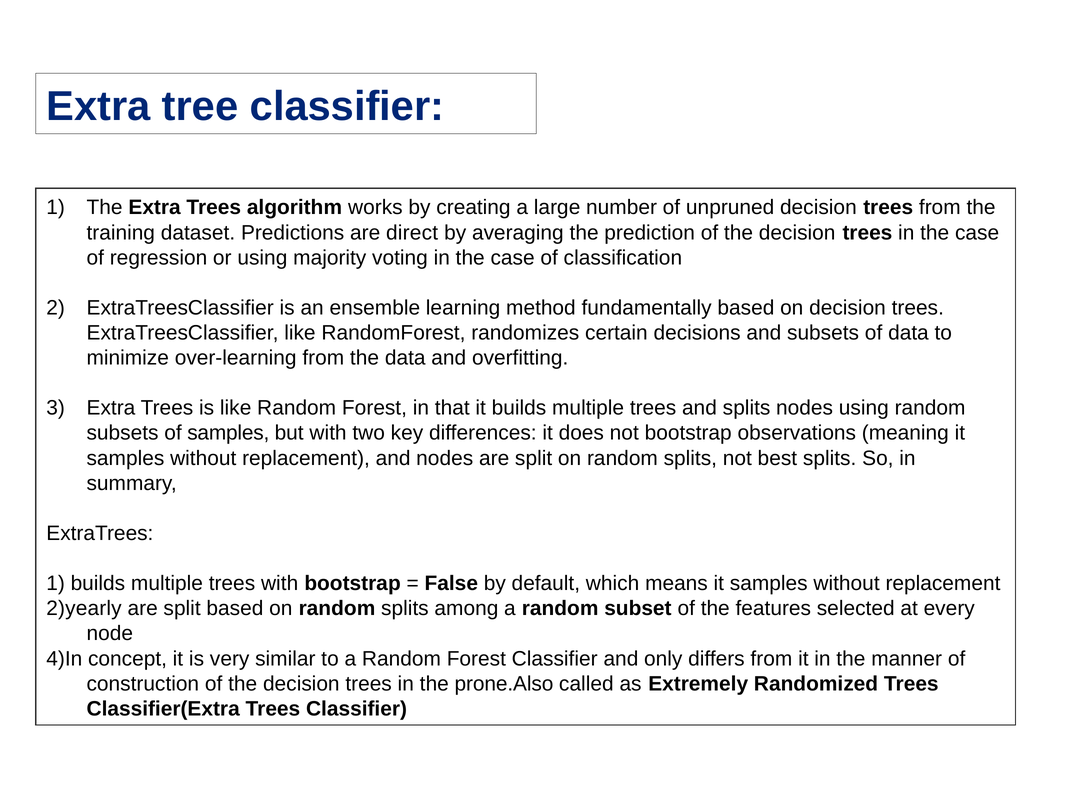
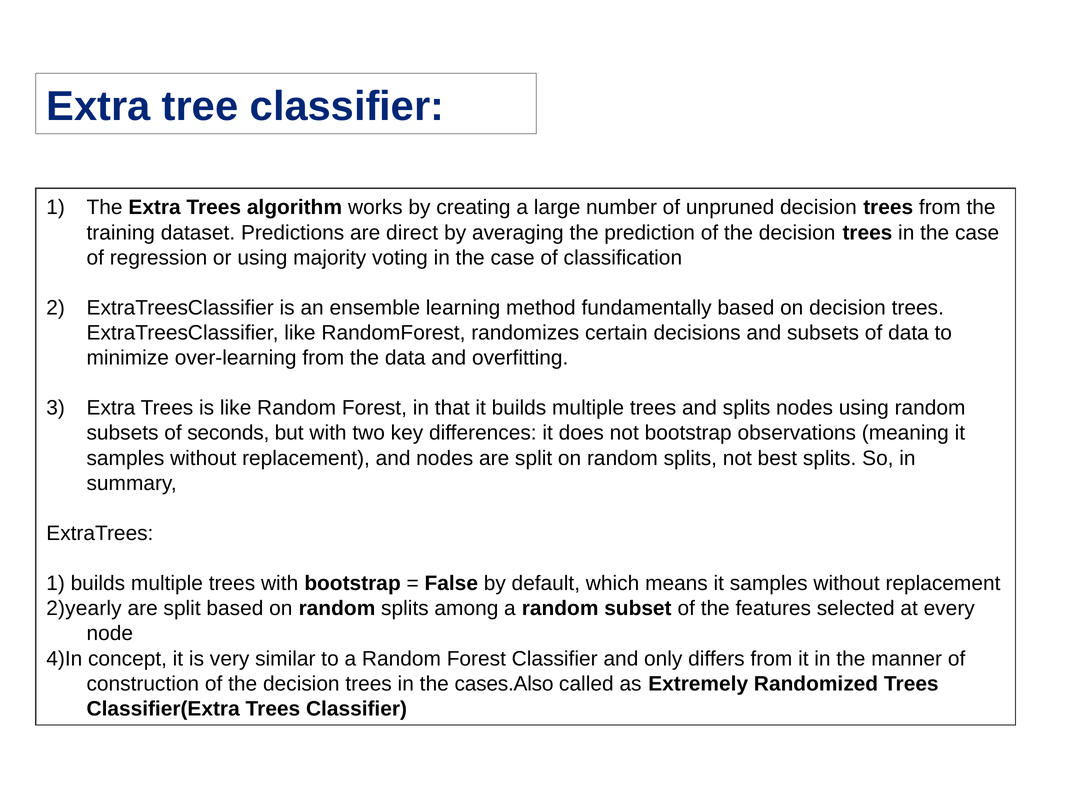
of samples: samples -> seconds (228, 433)
prone.Also: prone.Also -> cases.Also (504, 683)
